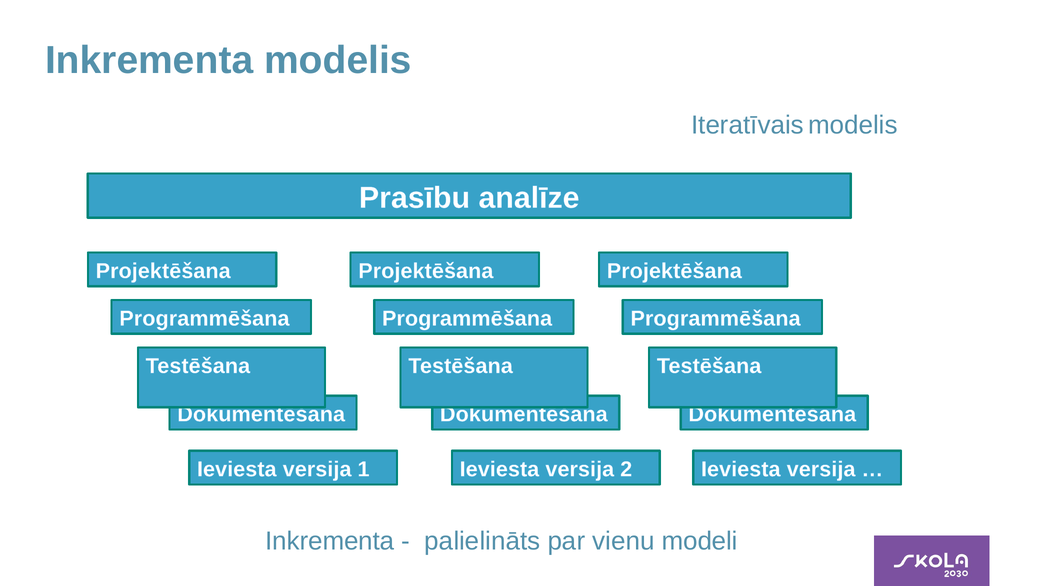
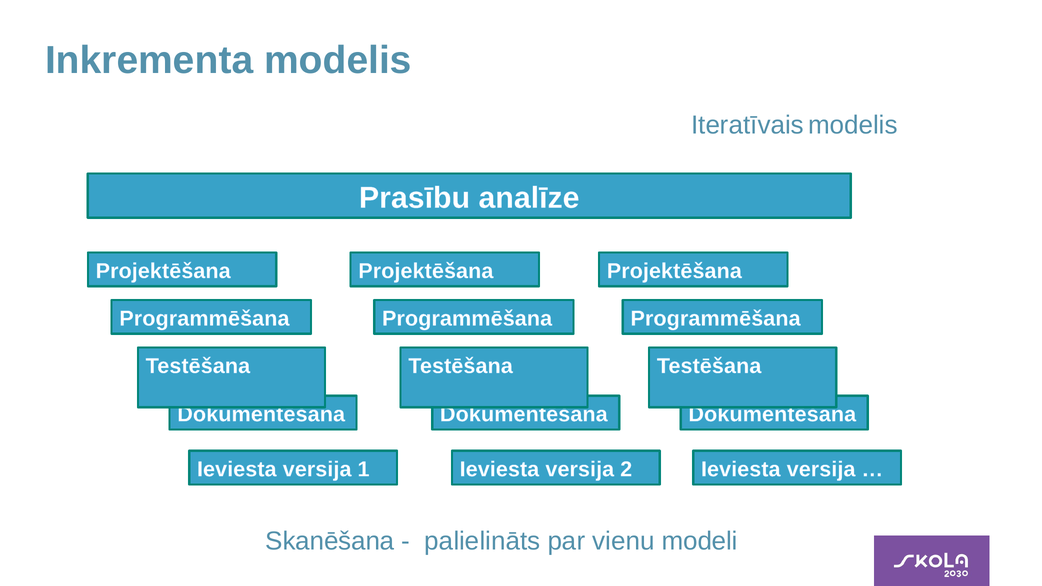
Inkrementa: Inkrementa -> Skanēšana (330, 541)
